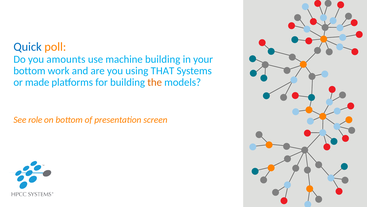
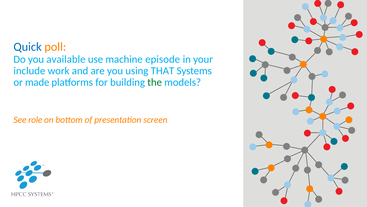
amounts: amounts -> available (66, 59)
machine building: building -> episode (163, 59)
bottom: bottom -> include (29, 71)
the colour: orange -> green (155, 82)
